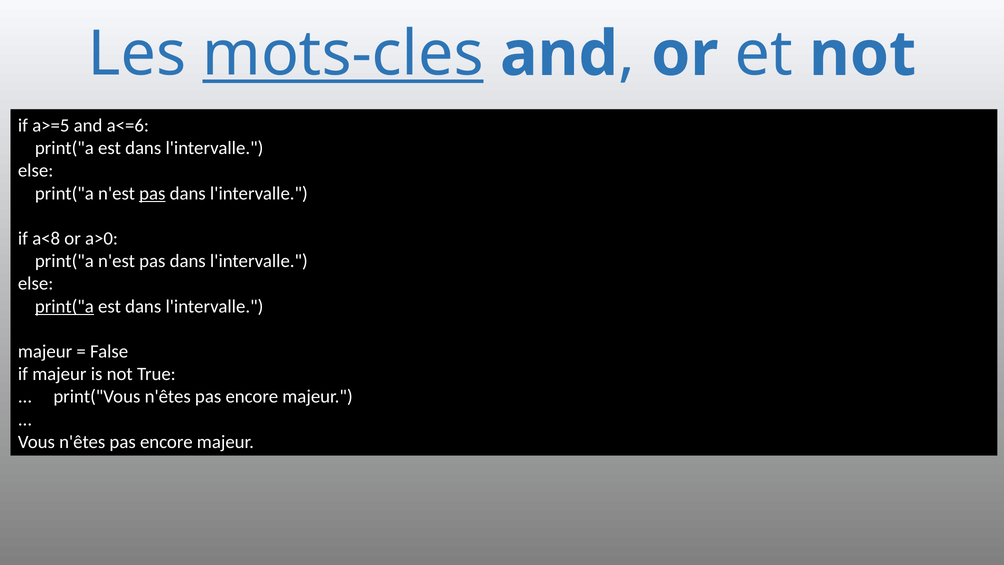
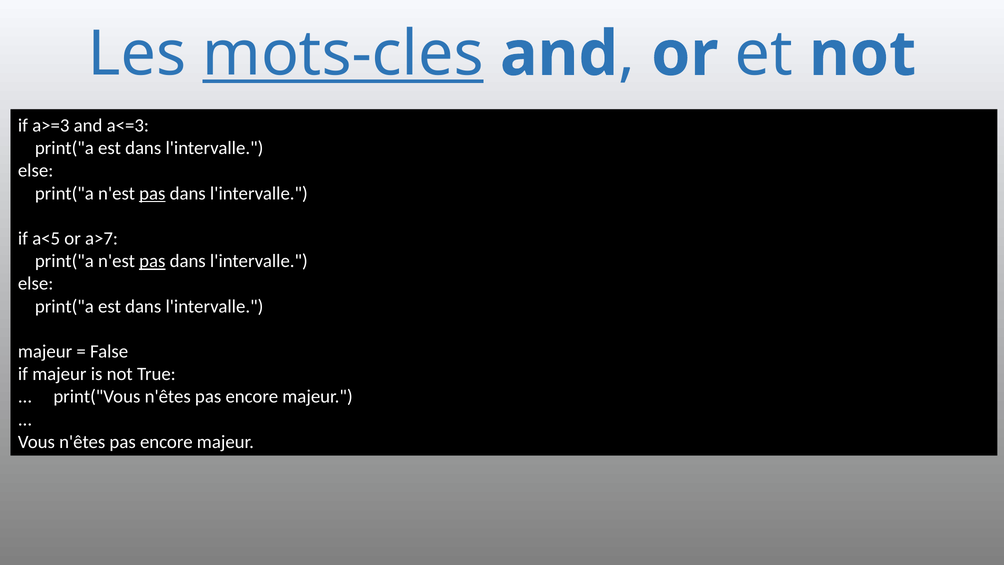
a>=5: a>=5 -> a>=3 (51, 125)
a<=6: a<=6 -> a<=3 (128, 125)
a<8: a<8 -> a<5 (46, 238)
a>0: a>0 -> a>7 (101, 238)
pas underline: none -> present (152, 261)
print("a underline: present -> none (64, 306)
